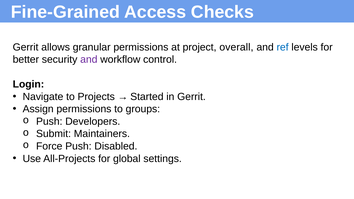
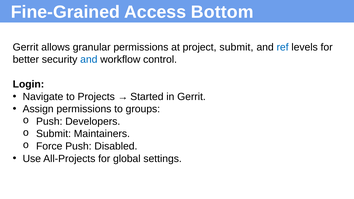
Checks: Checks -> Bottom (222, 12)
project overall: overall -> submit (236, 47)
and colour: purple -> blue (89, 60)
